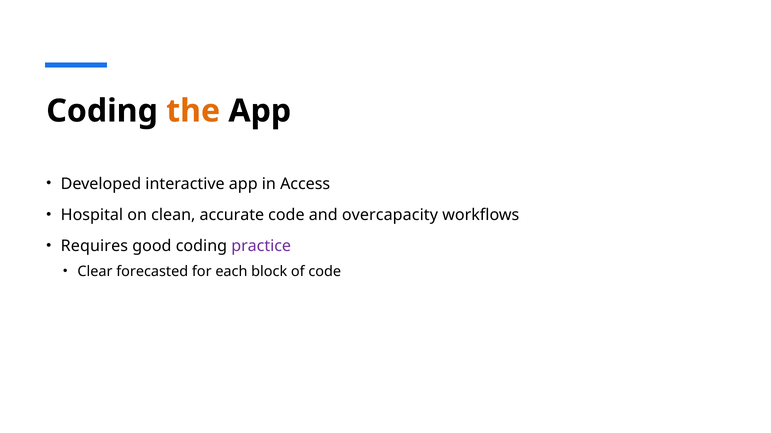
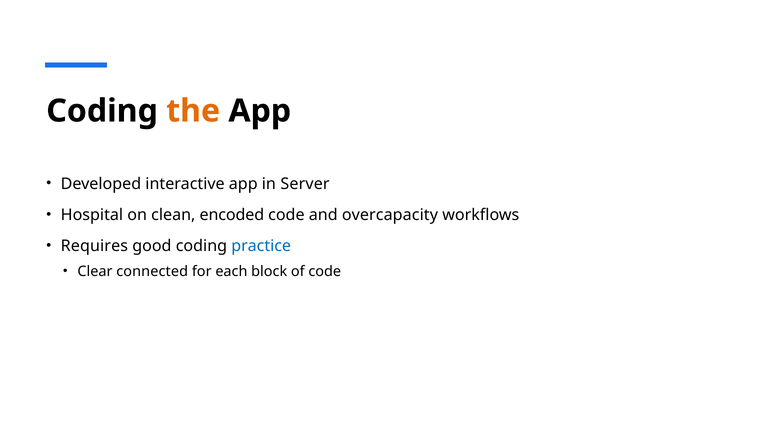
Access: Access -> Server (305, 184)
accurate: accurate -> encoded (232, 215)
practice colour: purple -> blue (261, 246)
forecasted: forecasted -> connected (152, 272)
